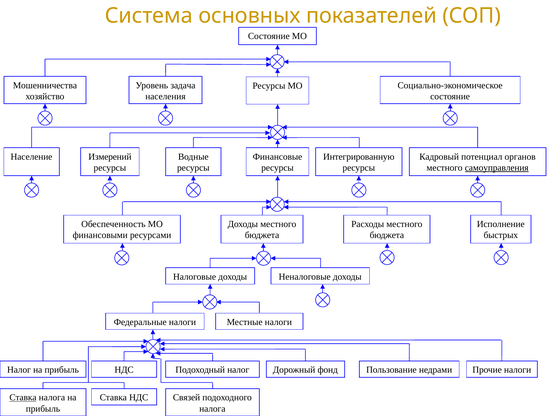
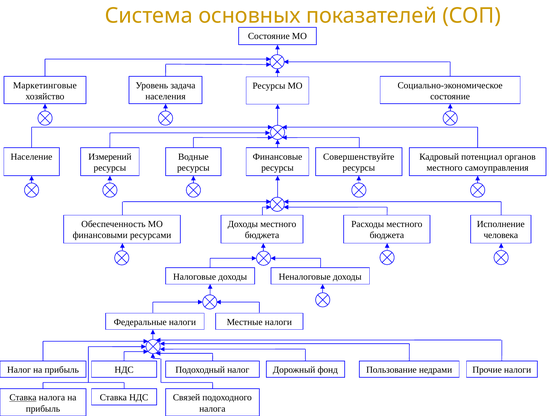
Мошенничества: Мошенничества -> Маркетинговые (45, 85)
Интегрированную: Интегрированную -> Совершенствуйте (359, 157)
самоуправления underline: present -> none (497, 168)
быстрых: быстрых -> человека (501, 235)
